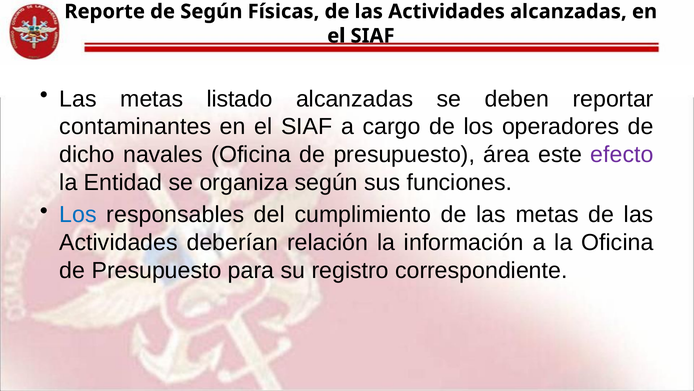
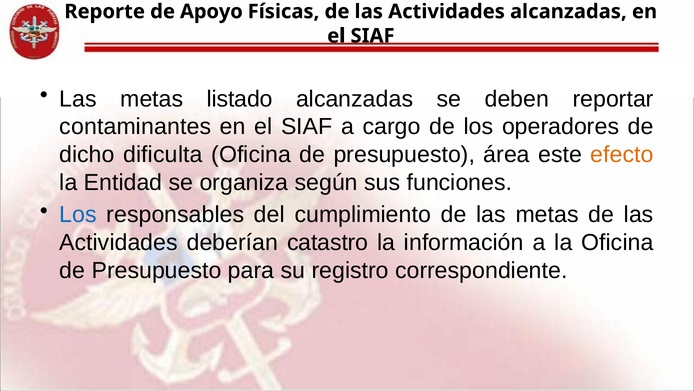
de Según: Según -> Apoyo (211, 12)
navales: navales -> dificulta (163, 154)
efecto colour: purple -> orange (622, 154)
relación: relación -> catastro (328, 242)
